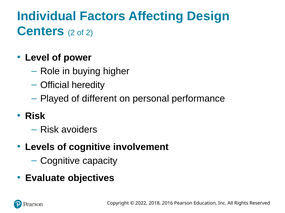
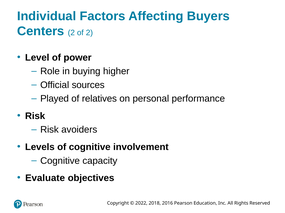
Design: Design -> Buyers (208, 16)
heredity: heredity -> sources (88, 85)
different: different -> relatives (99, 99)
